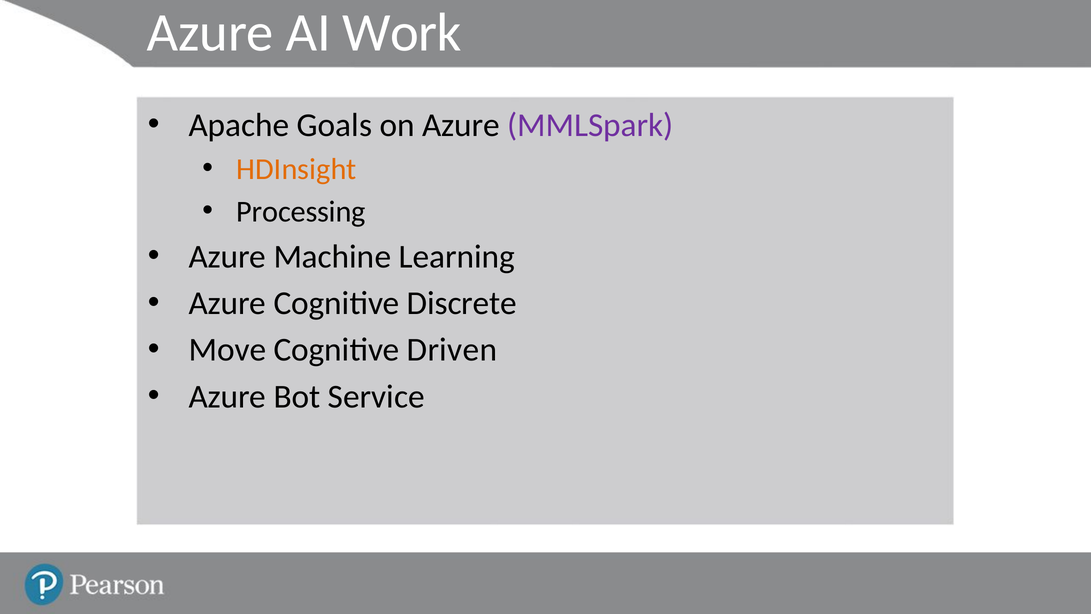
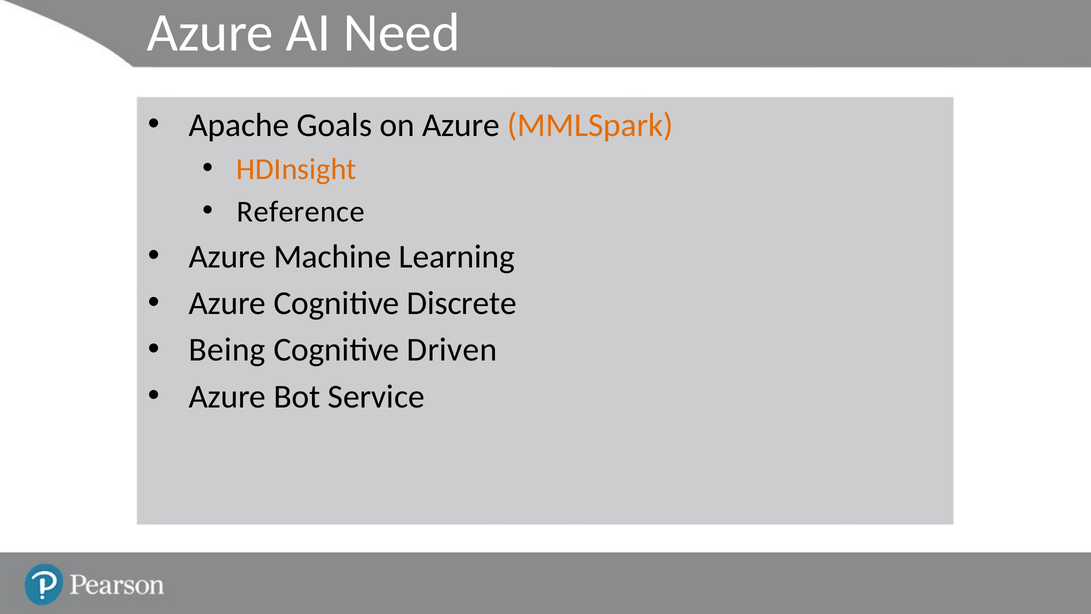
Work: Work -> Need (402, 33)
MMLSpark colour: purple -> orange (590, 125)
Processing: Processing -> Reference (301, 211)
Move: Move -> Being (227, 350)
